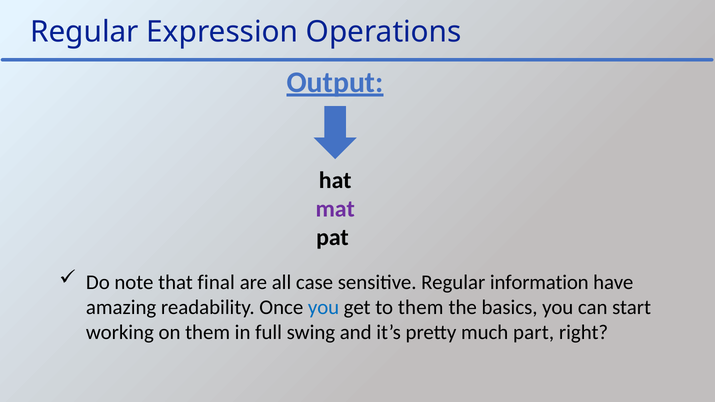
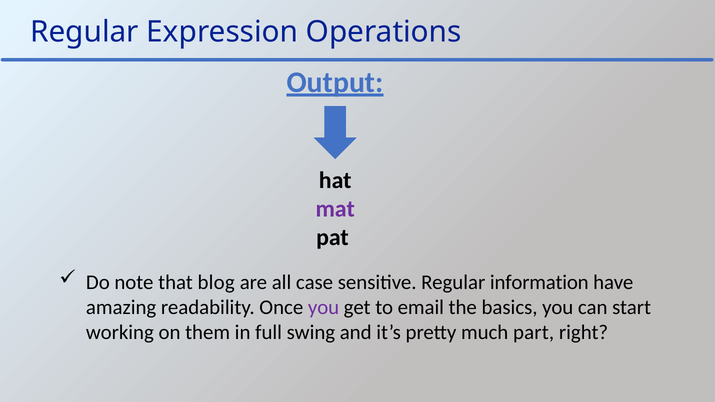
final: final -> blog (216, 282)
you colour: blue -> purple (324, 307)
to them: them -> email (421, 307)
